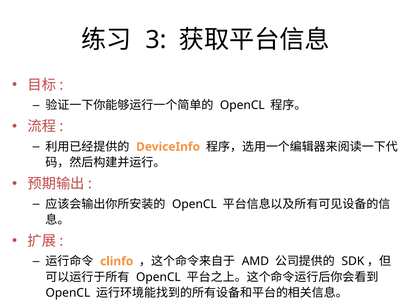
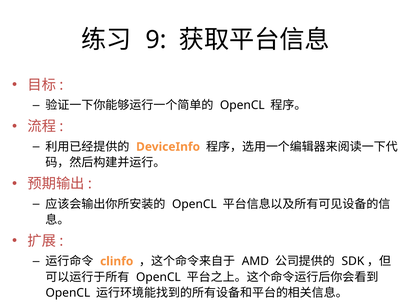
3: 3 -> 9 (156, 40)
